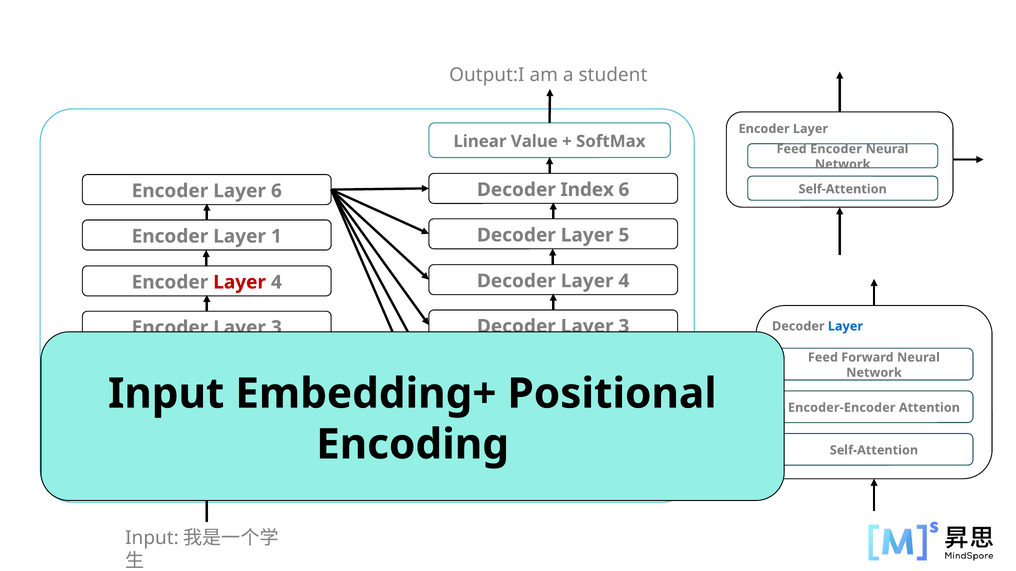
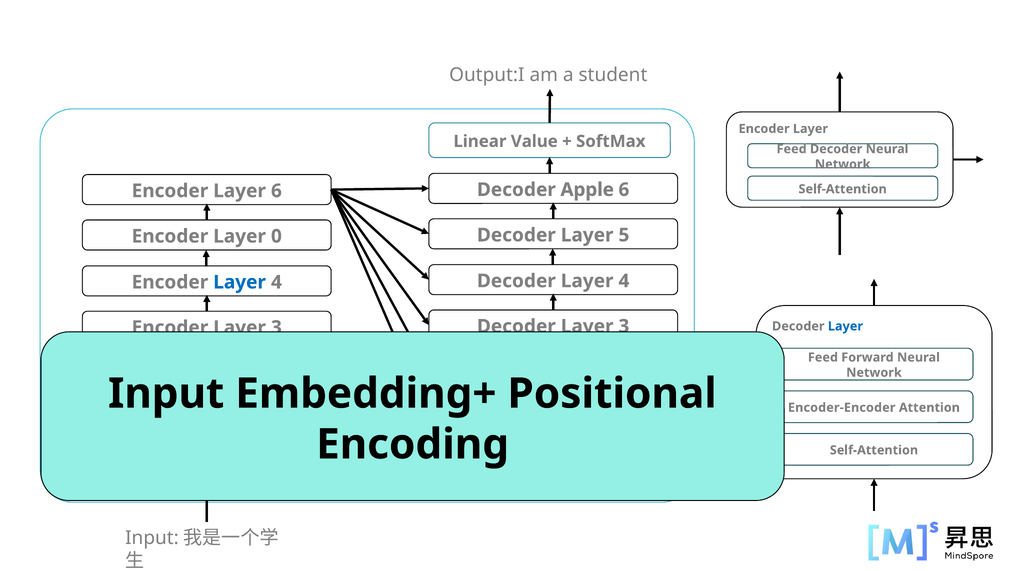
Feed Encoder: Encoder -> Decoder (836, 149)
Index: Index -> Apple (587, 190)
1: 1 -> 0 (276, 237)
Layer colour: red -> blue (240, 282)
